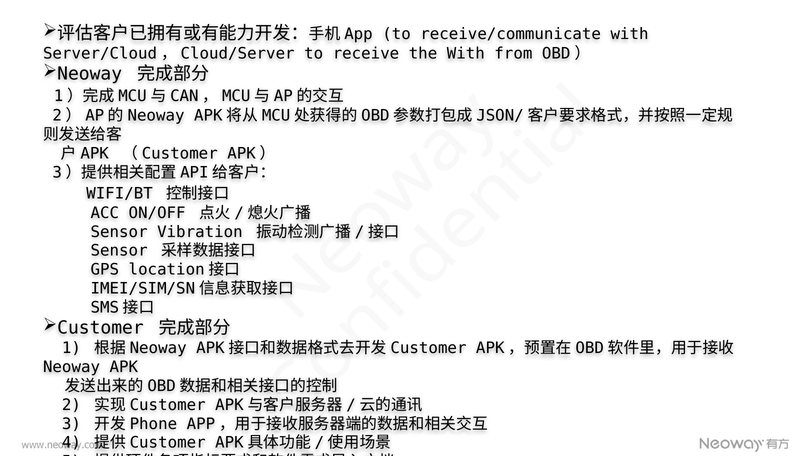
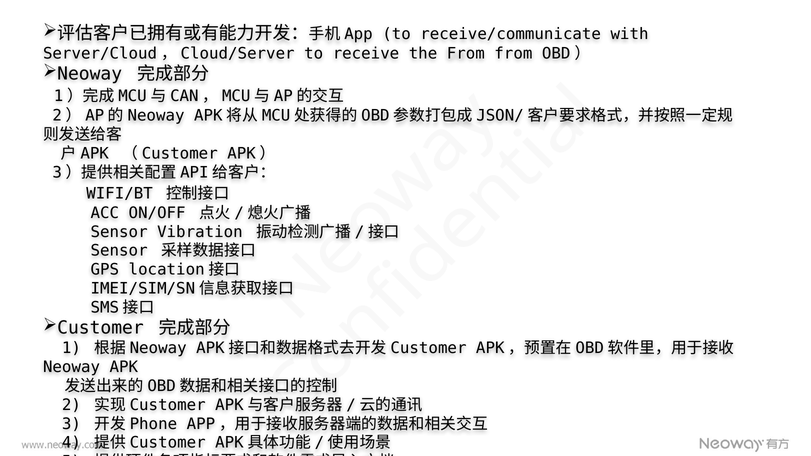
the With: With -> From (466, 54)
